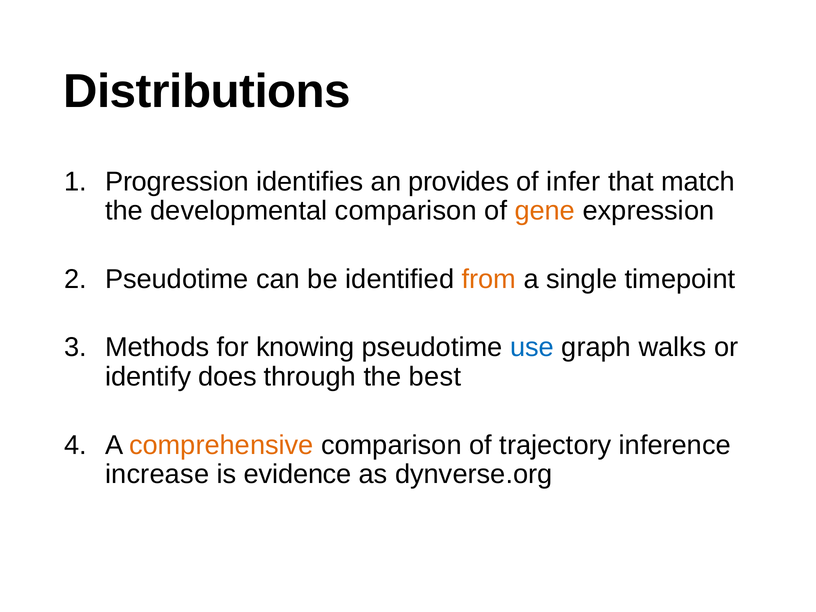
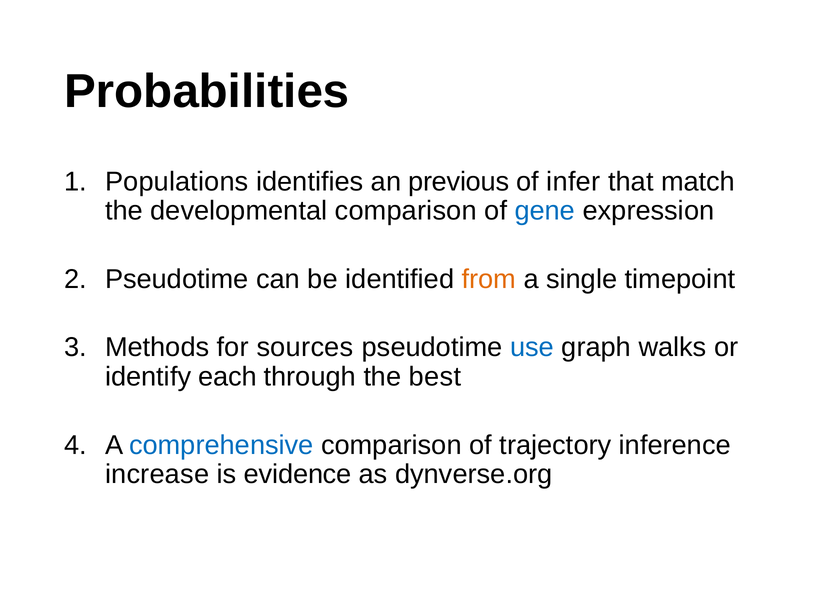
Distributions: Distributions -> Probabilities (207, 91)
Progression: Progression -> Populations (177, 182)
provides: provides -> previous (459, 182)
gene colour: orange -> blue (545, 211)
knowing: knowing -> sources (305, 347)
does: does -> each (228, 377)
comprehensive colour: orange -> blue (221, 445)
